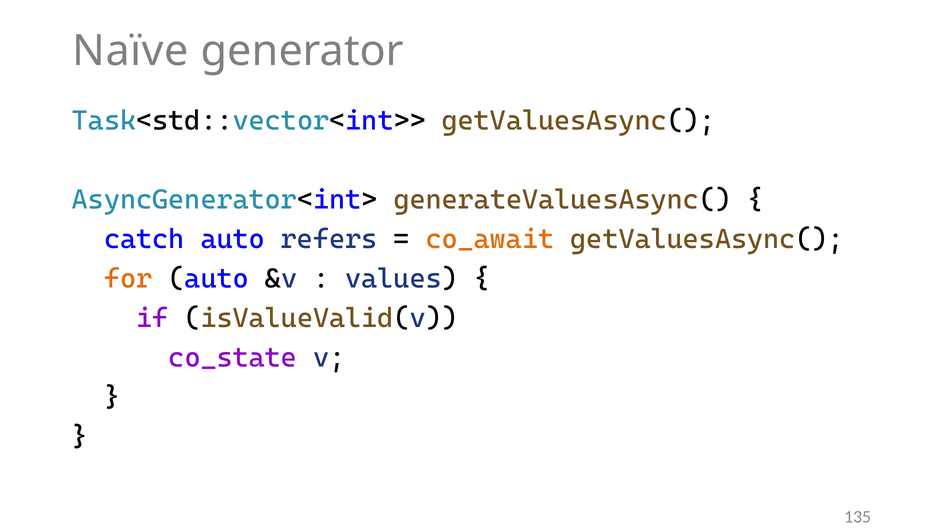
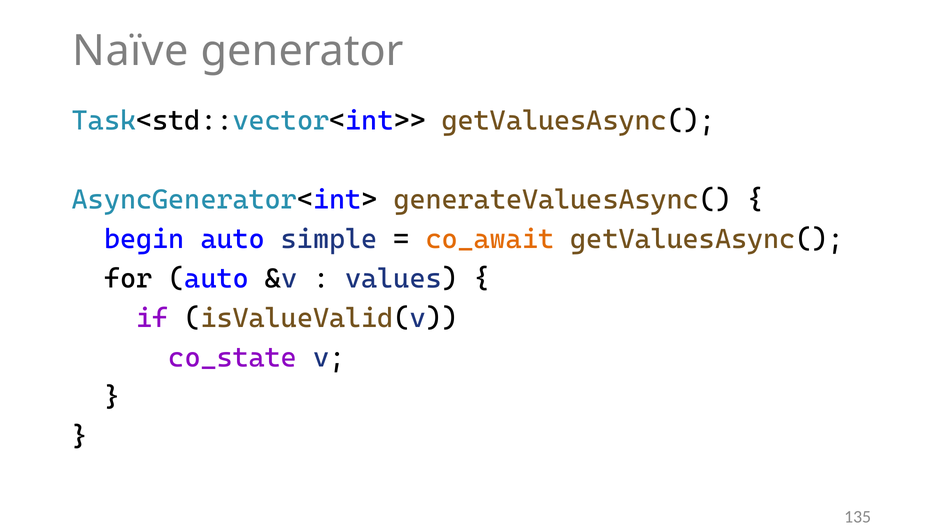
catch: catch -> begin (144, 239)
refers: refers -> simple (329, 239)
for colour: orange -> black (128, 279)
